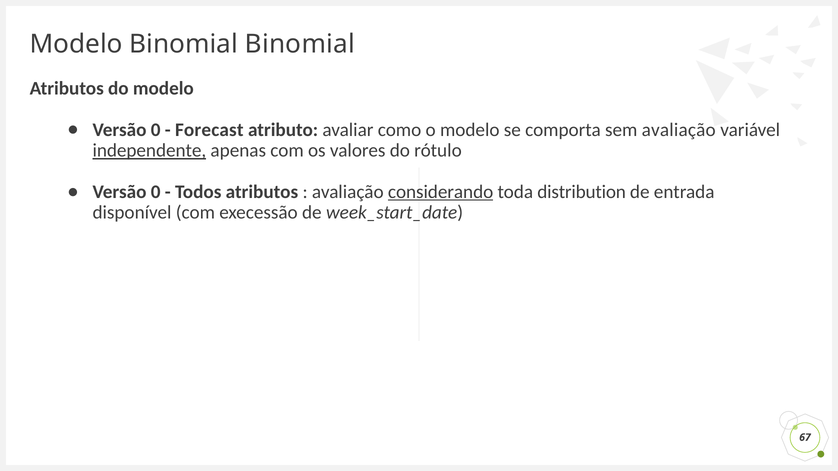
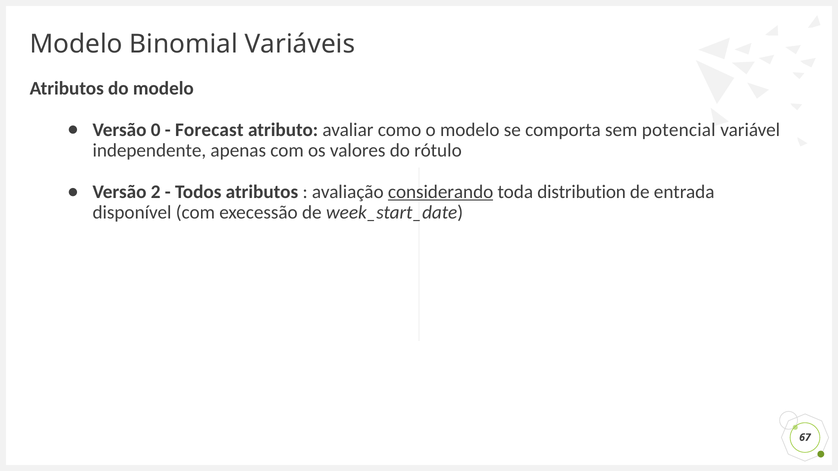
Binomial Binomial: Binomial -> Variáveis (300, 44)
sem avaliação: avaliação -> potencial (679, 130)
independente underline: present -> none (149, 151)
0: 0 -> 2 (156, 192)
